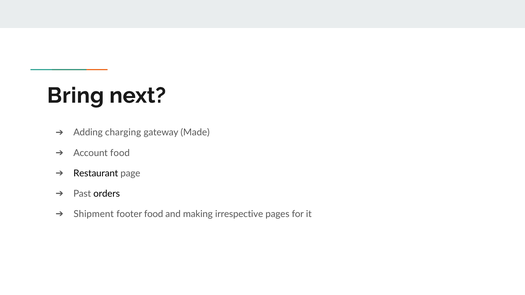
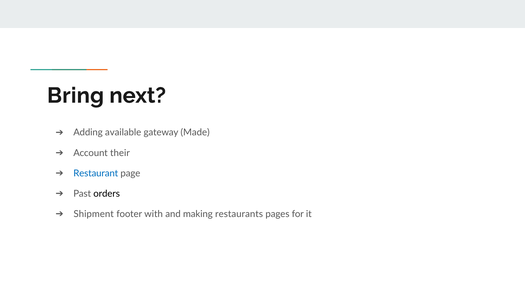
charging: charging -> available (123, 133)
Account food: food -> their (120, 153)
Restaurant colour: black -> blue (96, 173)
footer food: food -> with (154, 214)
irrespective: irrespective -> restaurants (239, 214)
